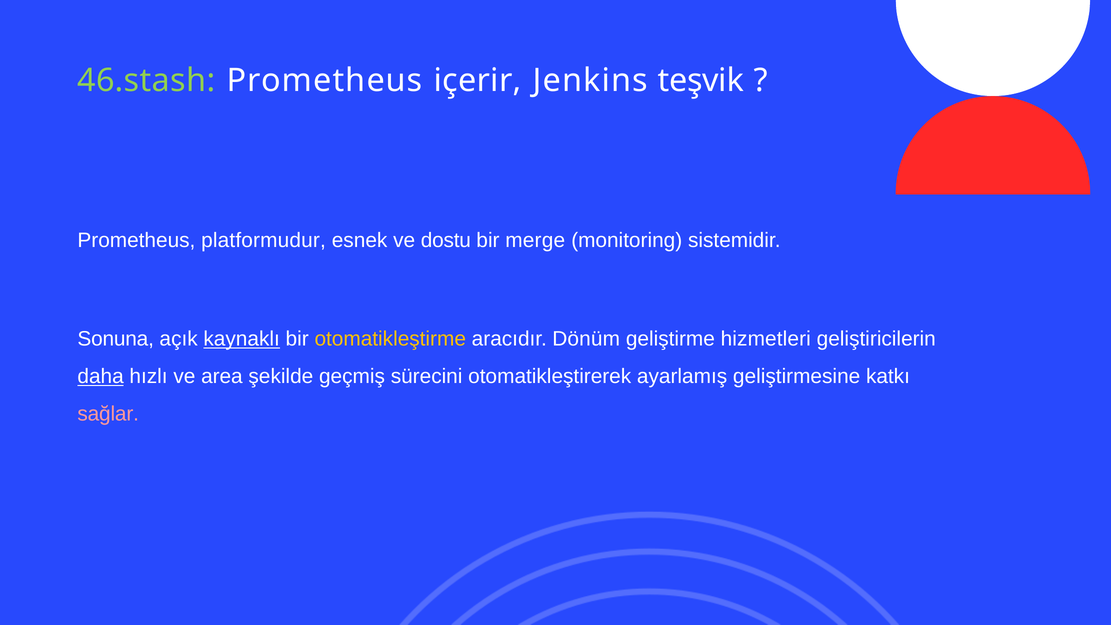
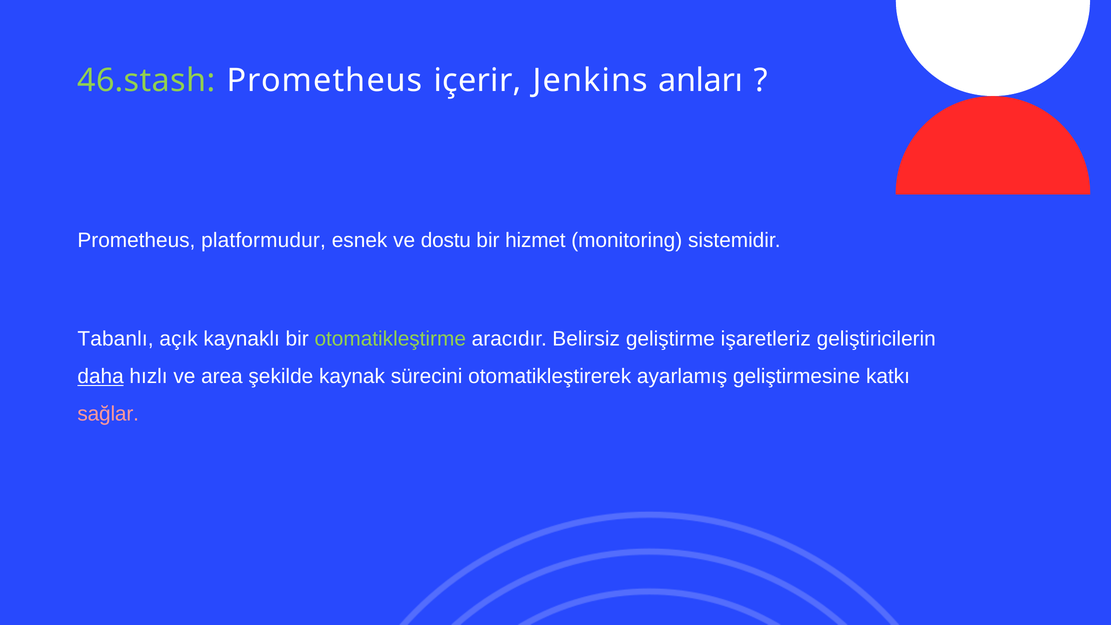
teşvik: teşvik -> anları (701, 81)
merge: merge -> hizmet (535, 240)
Sonuna: Sonuna -> Tabanlı (116, 339)
kaynaklı underline: present -> none (242, 339)
otomatikleştirme colour: yellow -> light green (390, 339)
Dönüm: Dönüm -> Belirsiz (586, 339)
hizmetleri: hizmetleri -> işaretleriz (766, 339)
geçmiş: geçmiş -> kaynak (352, 376)
